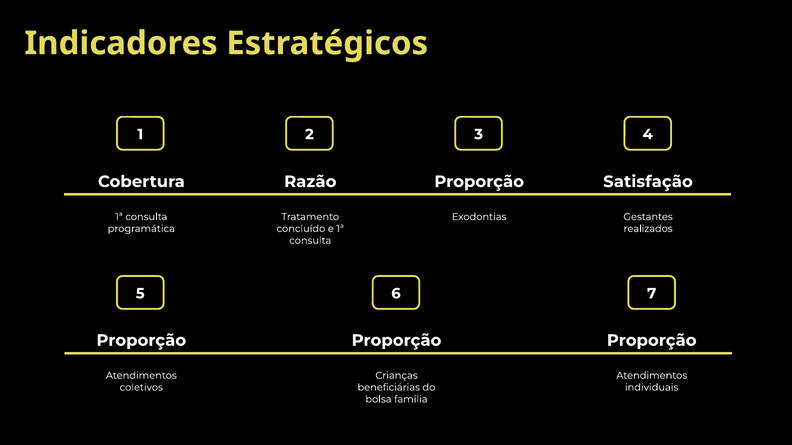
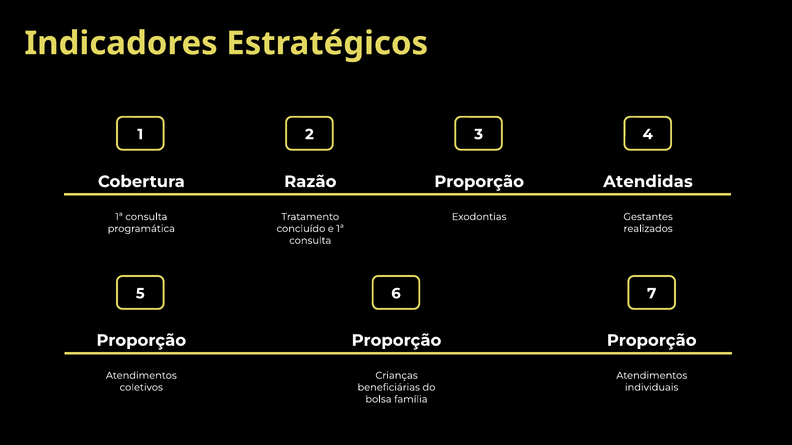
Satisfação: Satisfação -> Atendidas (648, 182)
